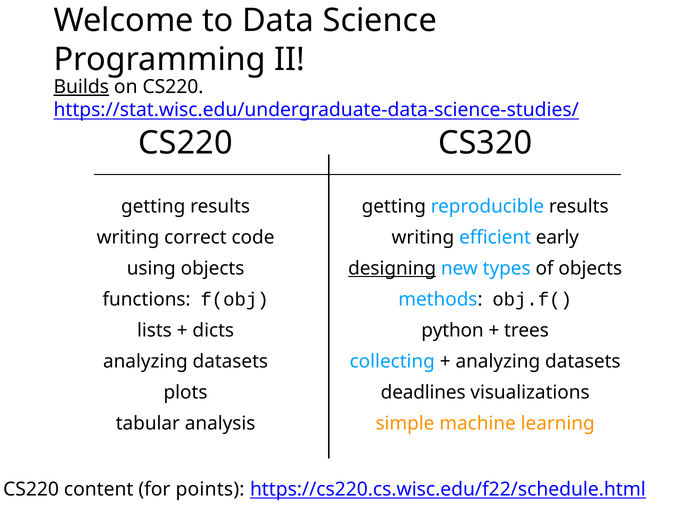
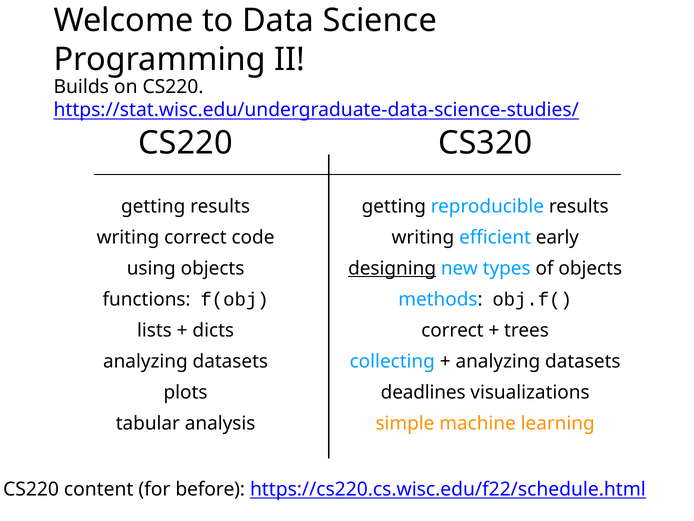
Builds underline: present -> none (81, 87)
dicts python: python -> correct (452, 330)
points: points -> before (210, 489)
